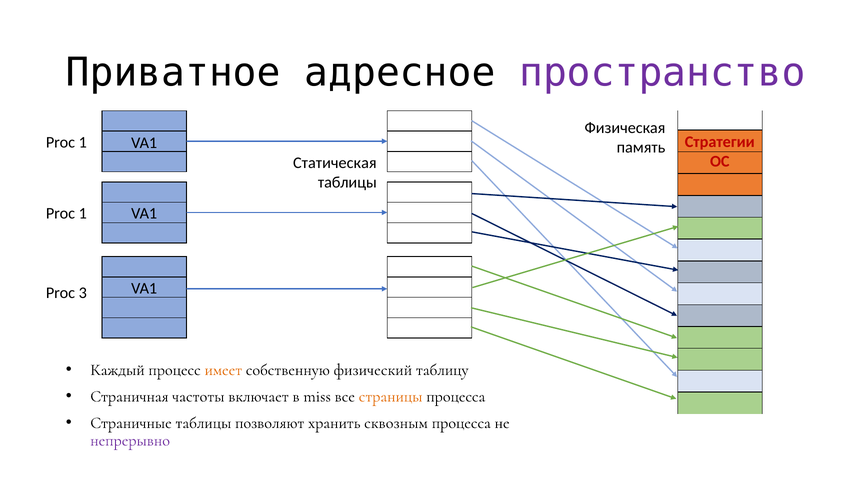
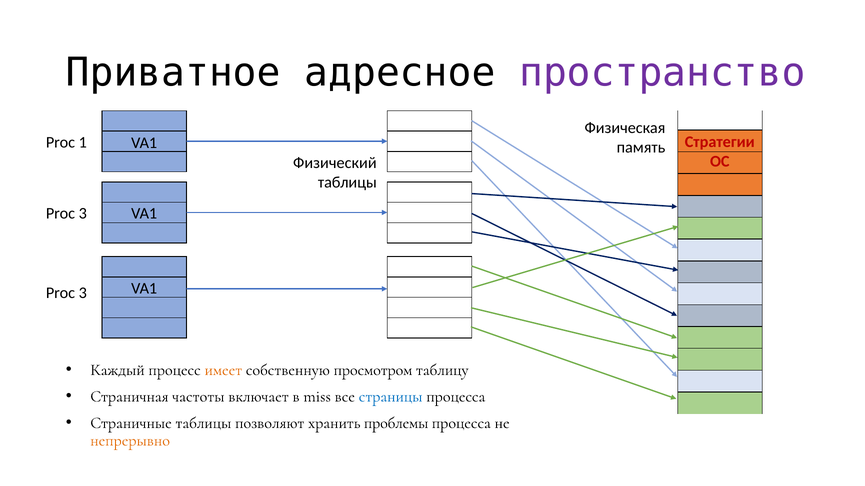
Статическая: Статическая -> Физический (335, 163)
1: 1 -> 3 (83, 214)
физический: физический -> просмотром (373, 370)
страницы colour: orange -> blue (391, 397)
сквозным: сквозным -> проблемы (396, 423)
непрерывно colour: purple -> orange (130, 441)
